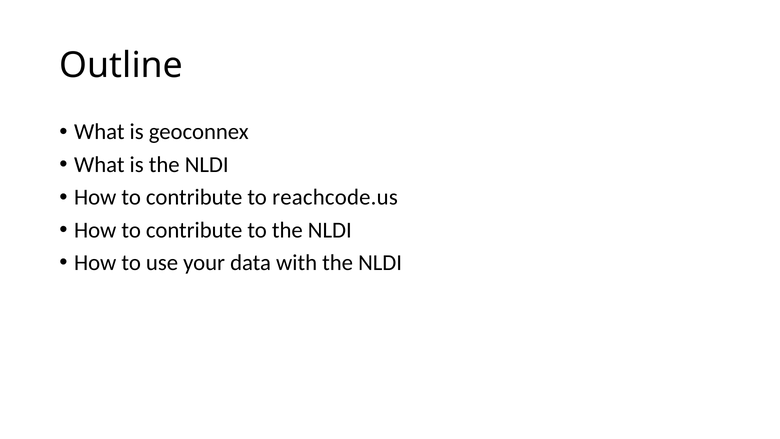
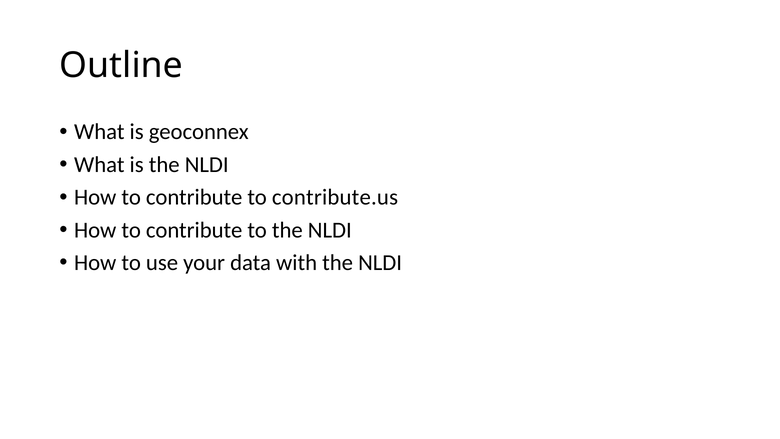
reachcode.us: reachcode.us -> contribute.us (335, 197)
